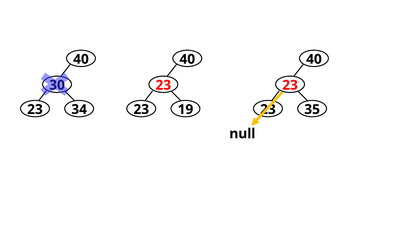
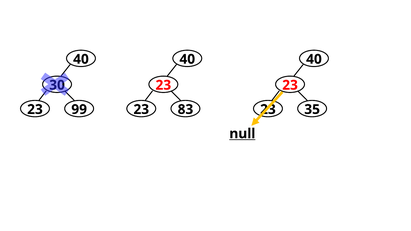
34: 34 -> 99 (79, 110)
19: 19 -> 83 (185, 110)
null underline: none -> present (242, 134)
